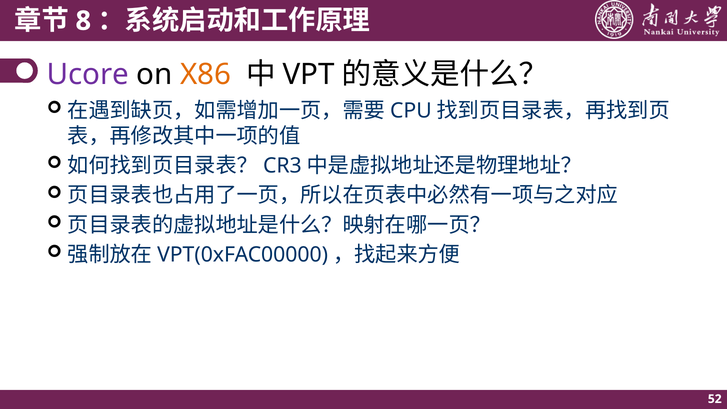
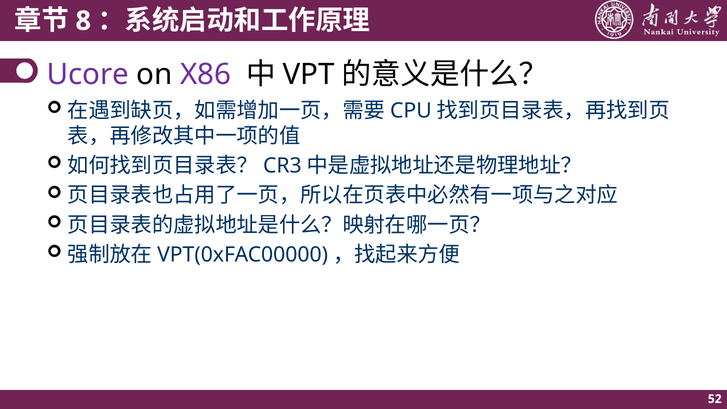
X86 colour: orange -> purple (206, 74)
